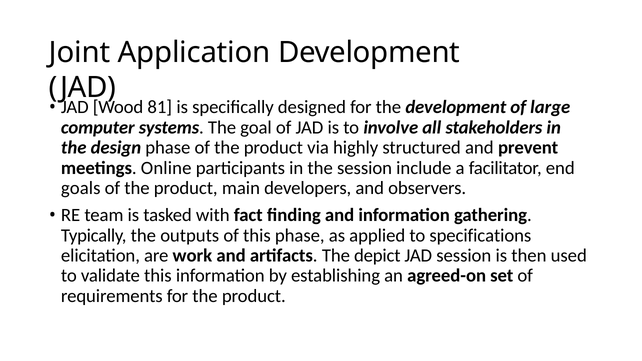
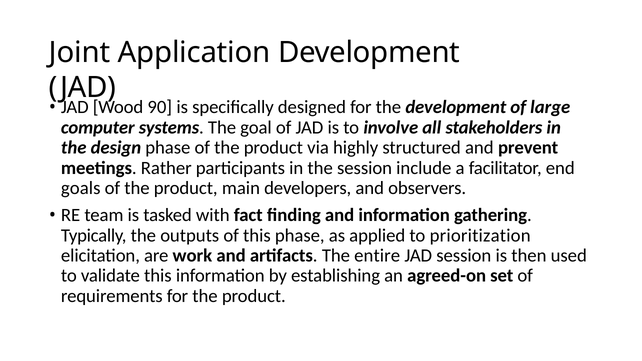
81: 81 -> 90 (160, 107)
Online: Online -> Rather (166, 168)
specifications: specifications -> prioritization (480, 235)
depict: depict -> entire (377, 256)
